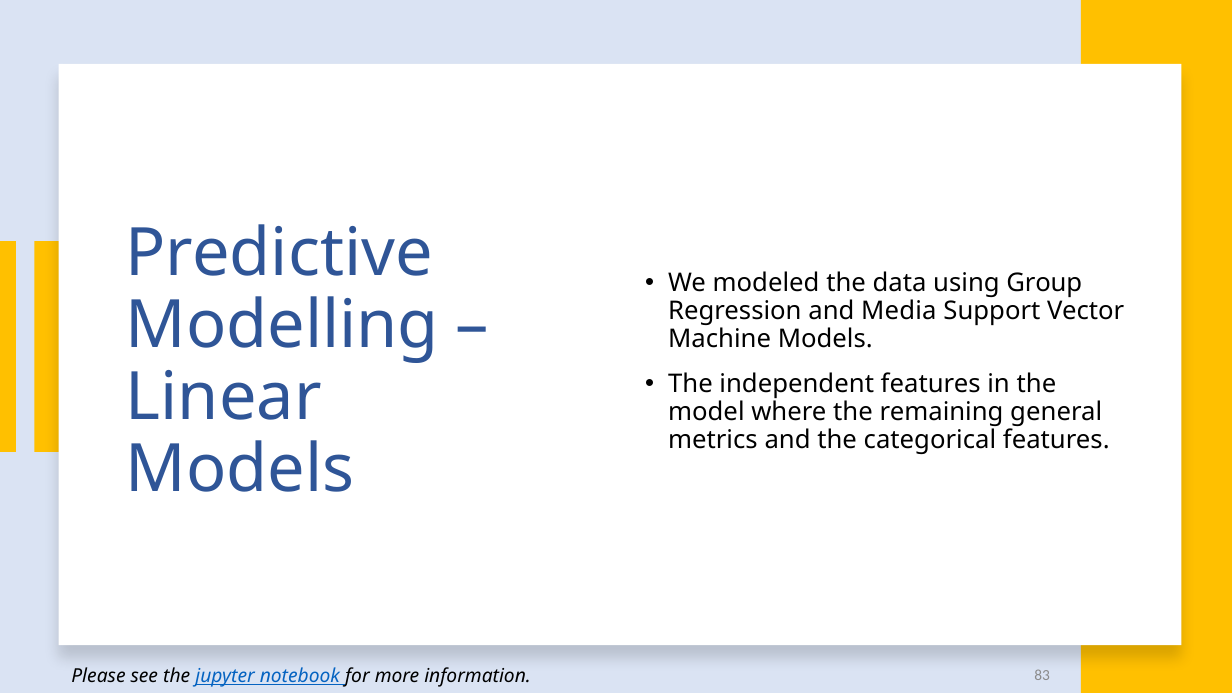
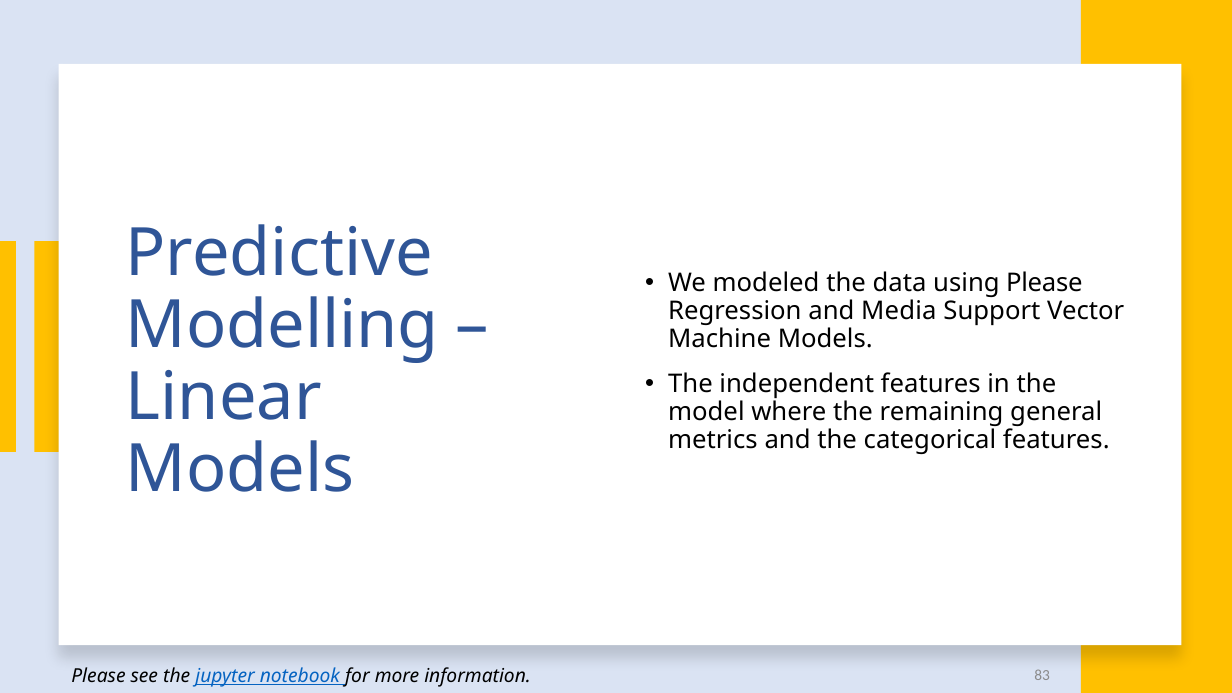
using Group: Group -> Please (1044, 283)
